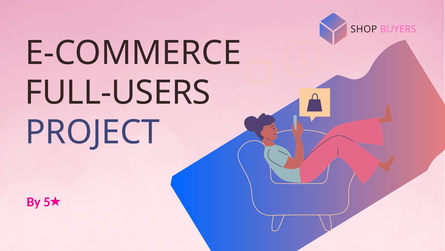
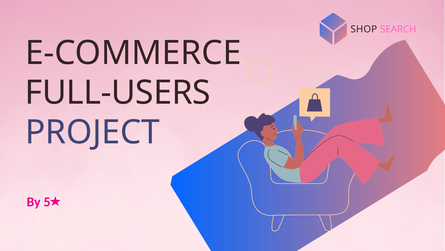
BUYERS: BUYERS -> SEARCH (398, 29)
